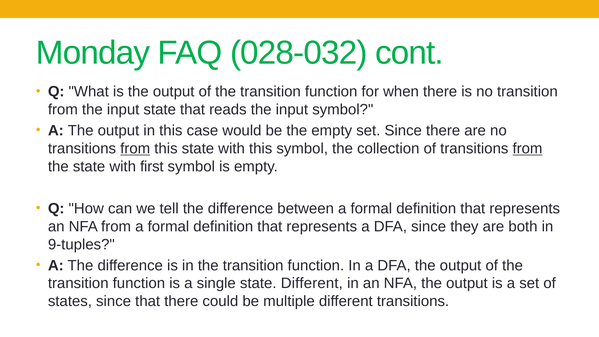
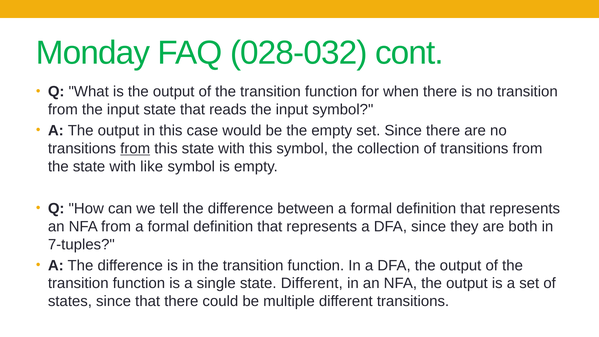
from underline: present -> none (527, 149)
first: first -> like (152, 167)
9-tuples: 9-tuples -> 7-tuples (81, 244)
